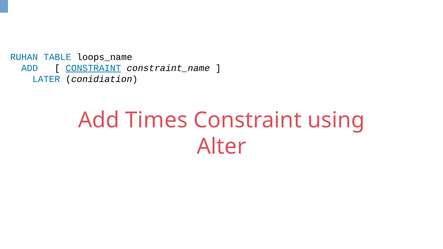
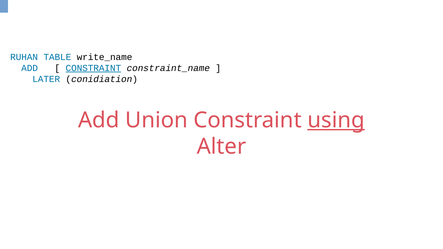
loops_name: loops_name -> write_name (105, 57)
Times: Times -> Union (156, 120)
using underline: none -> present (336, 120)
